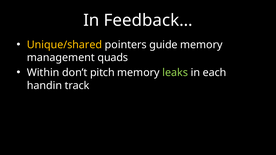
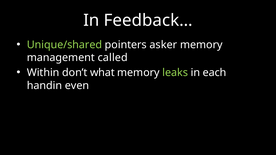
Unique/shared colour: yellow -> light green (64, 45)
guide: guide -> asker (163, 45)
quads: quads -> called (113, 58)
pitch: pitch -> what (102, 73)
track: track -> even (77, 86)
